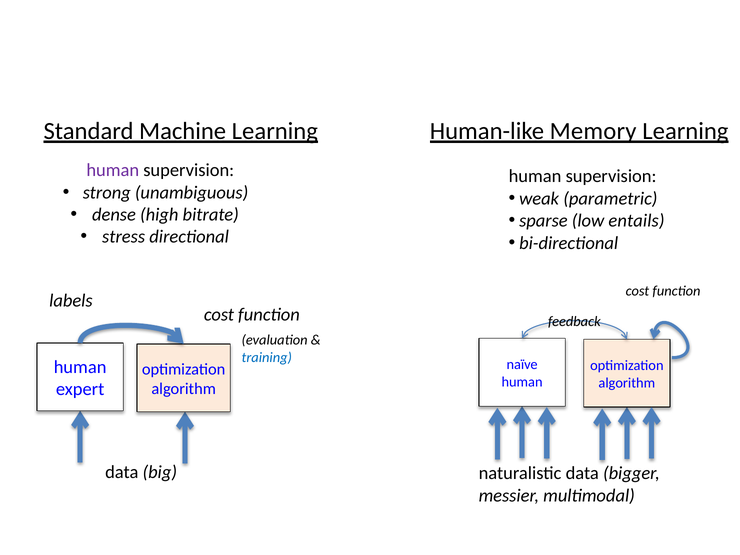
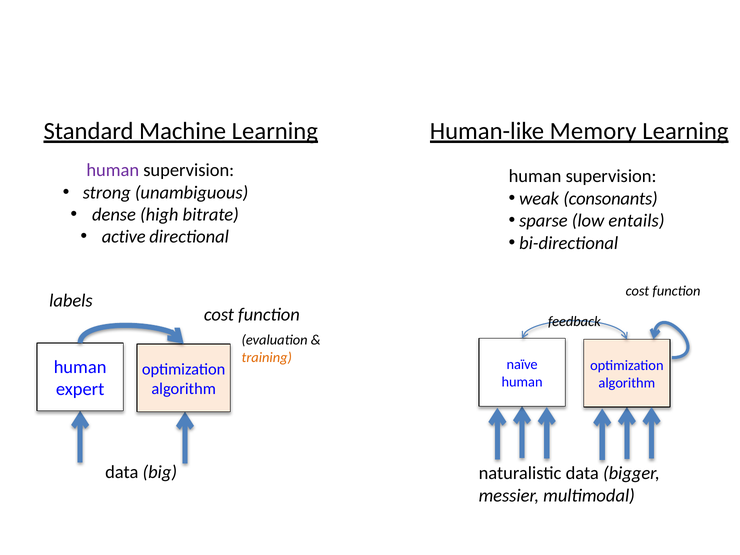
parametric: parametric -> consonants (610, 199)
stress: stress -> active (124, 237)
training colour: blue -> orange (267, 357)
